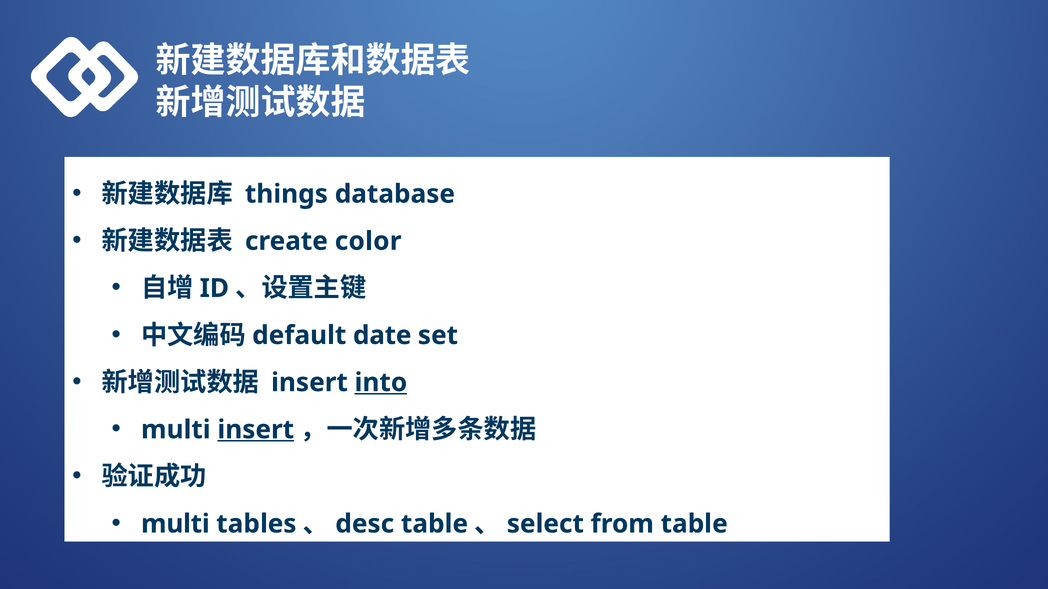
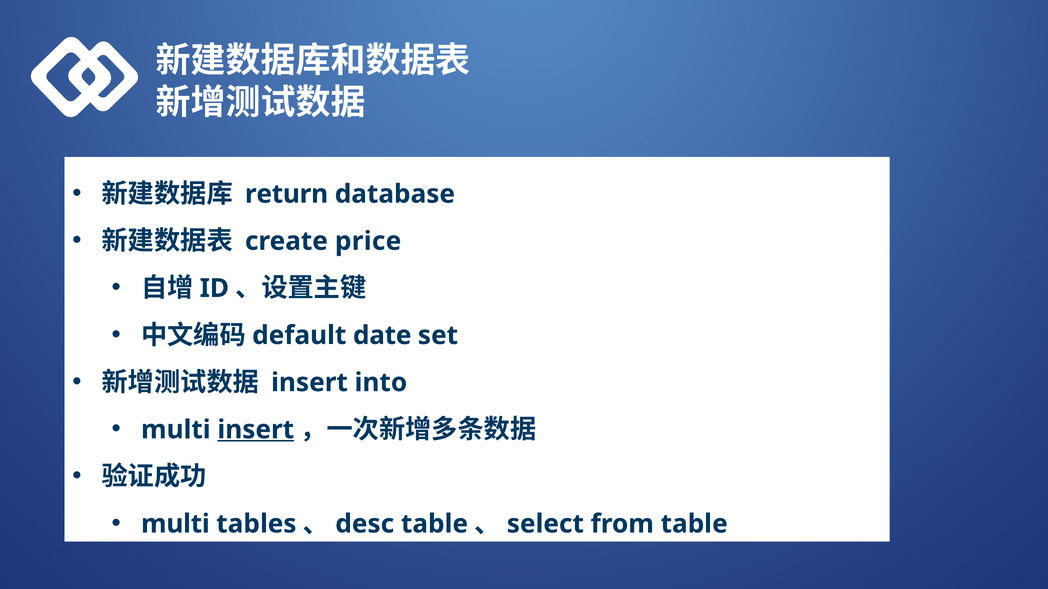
things: things -> return (287, 194)
color: color -> price (368, 241)
into underline: present -> none (381, 383)
